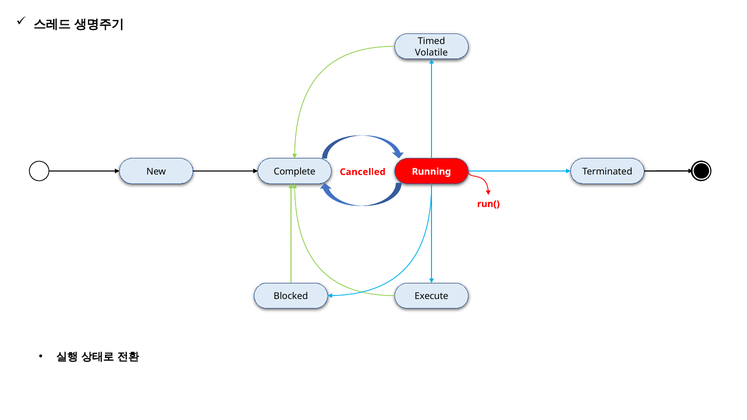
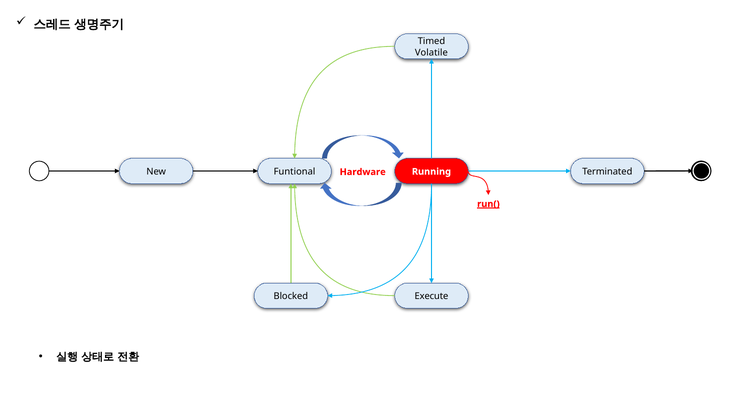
Complete: Complete -> Funtional (295, 172)
Cancelled: Cancelled -> Hardware (363, 172)
run( underline: none -> present (488, 204)
